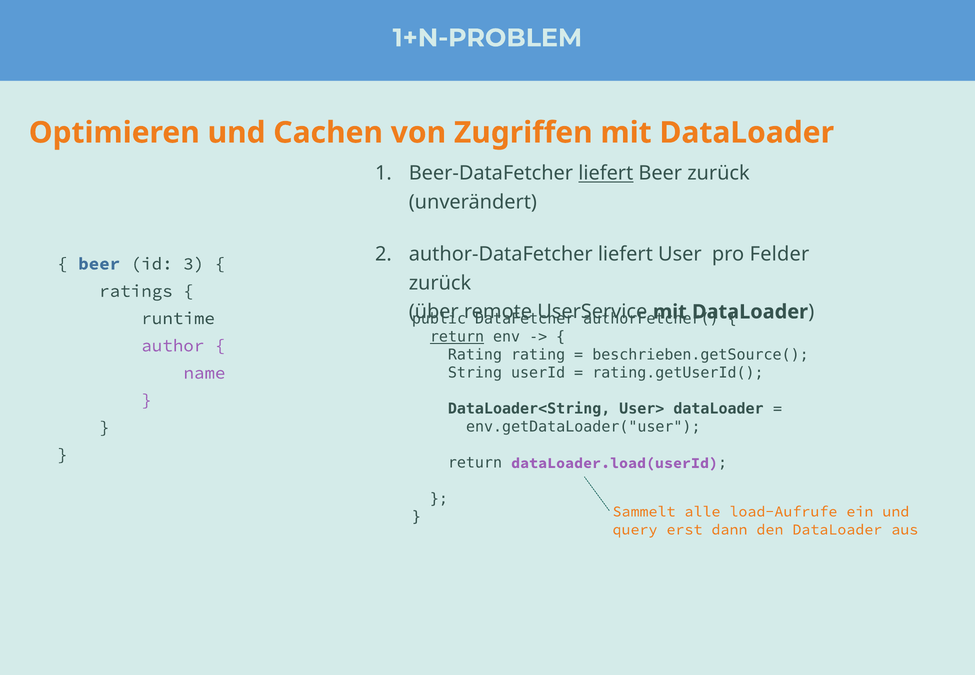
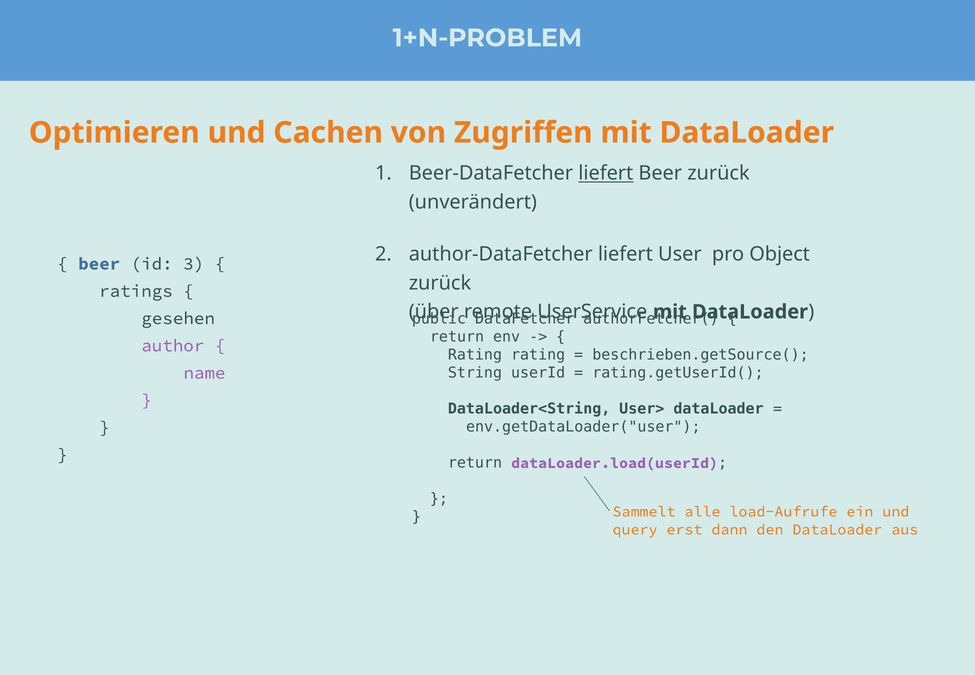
Felder: Felder -> Object (780, 254)
runtime: runtime -> gesehen (178, 318)
return underline: present -> none (457, 337)
